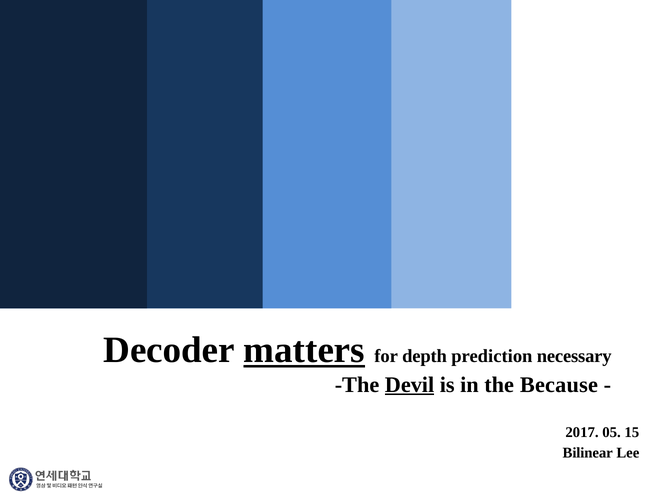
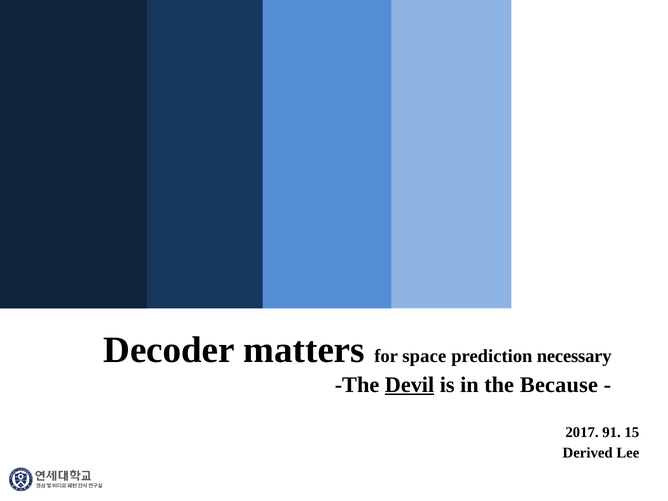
matters underline: present -> none (304, 350)
depth: depth -> space (424, 356)
05: 05 -> 91 (612, 432)
Bilinear: Bilinear -> Derived (588, 453)
